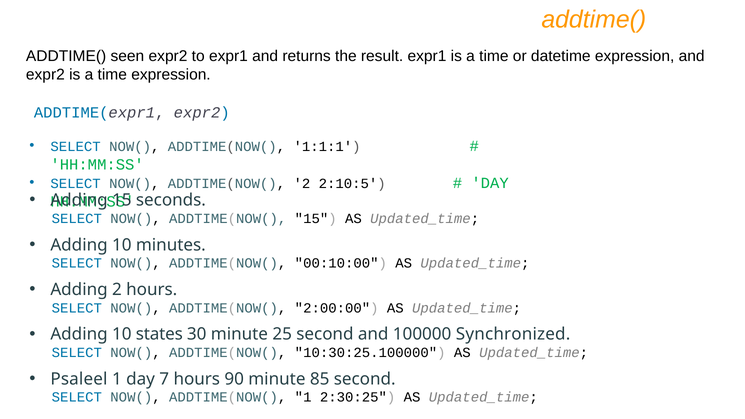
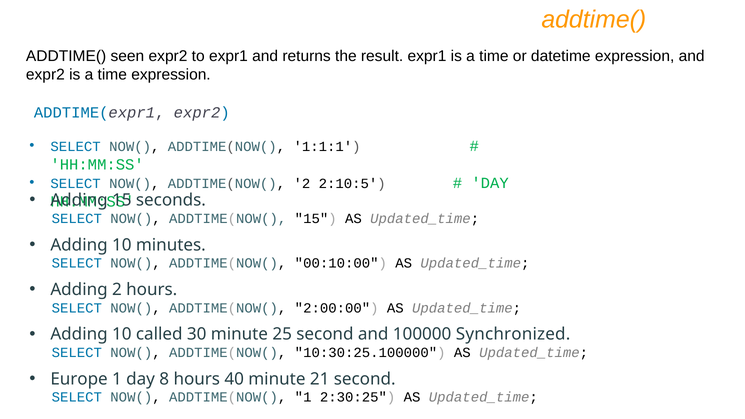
states: states -> called (159, 334)
Psaleel: Psaleel -> Europe (79, 379)
7: 7 -> 8 (164, 379)
90: 90 -> 40 (234, 379)
85: 85 -> 21 (320, 379)
